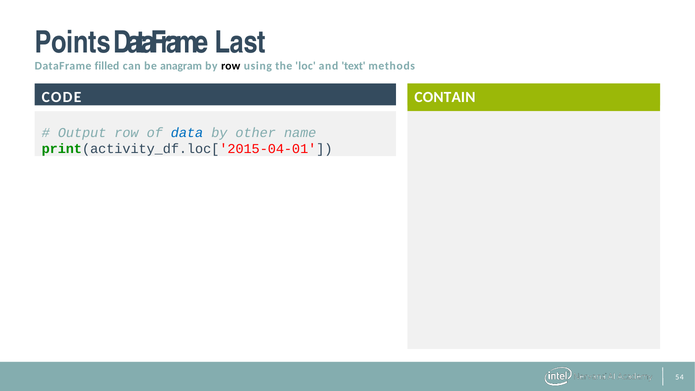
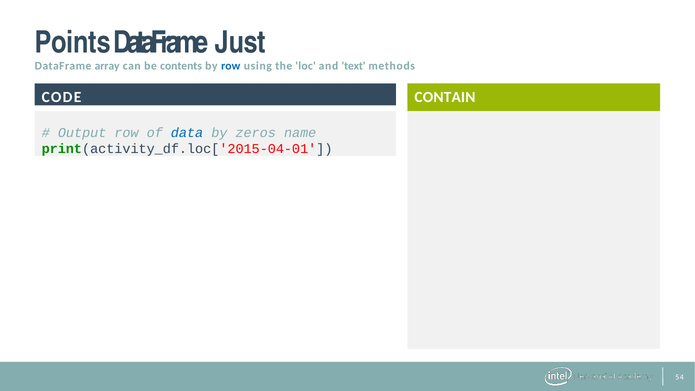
Last: Last -> Just (240, 43)
filled: filled -> array (107, 66)
anagram: anagram -> contents (181, 66)
row colour: black -> blue (231, 66)
other: other -> zeros (256, 133)
